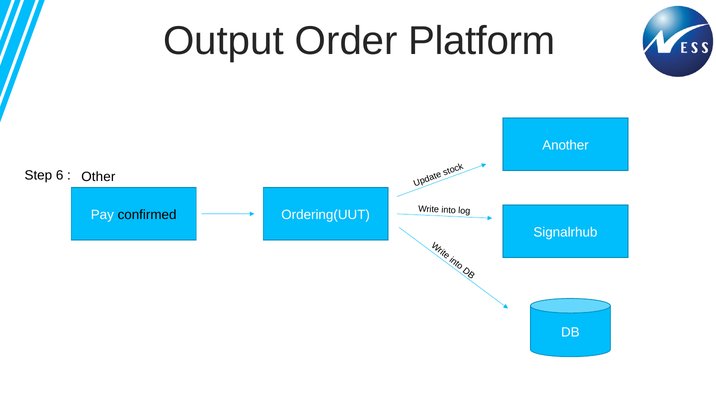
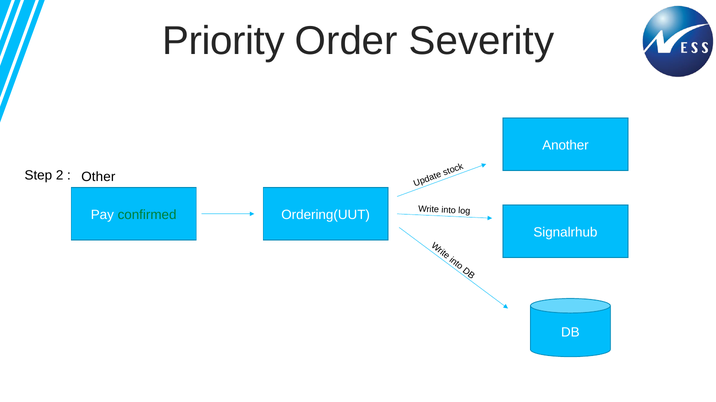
Output: Output -> Priority (224, 41)
Platform: Platform -> Severity (482, 41)
6: 6 -> 2 (60, 176)
confirmed colour: black -> green (147, 215)
